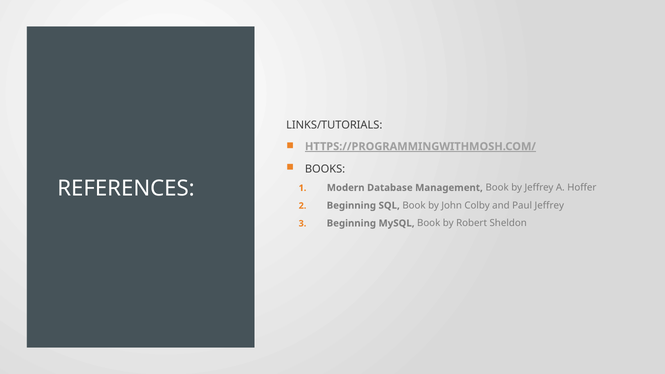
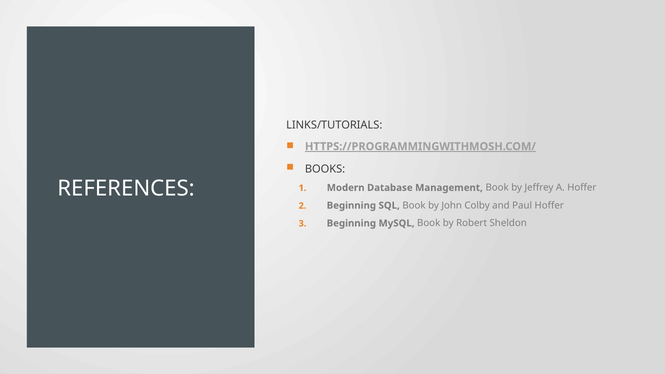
Paul Jeffrey: Jeffrey -> Hoffer (549, 206)
